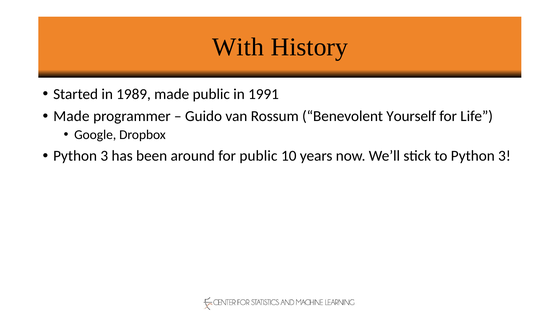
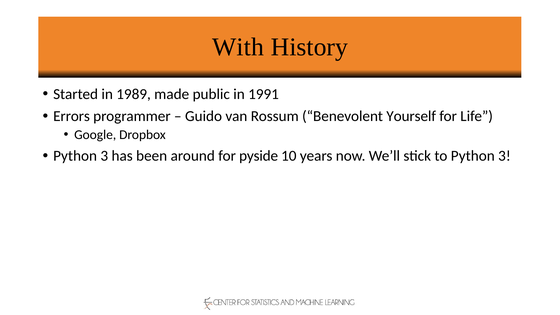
Made: Made -> Errors (72, 116)
for public: public -> pyside (259, 156)
